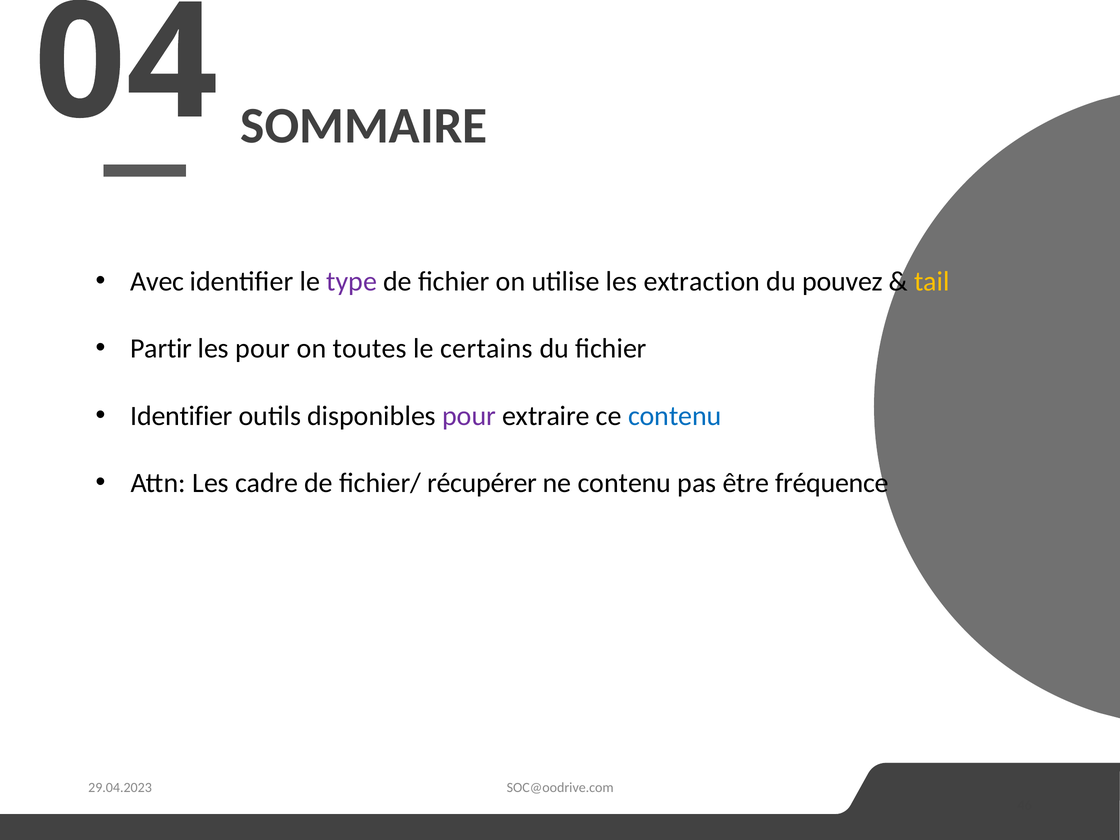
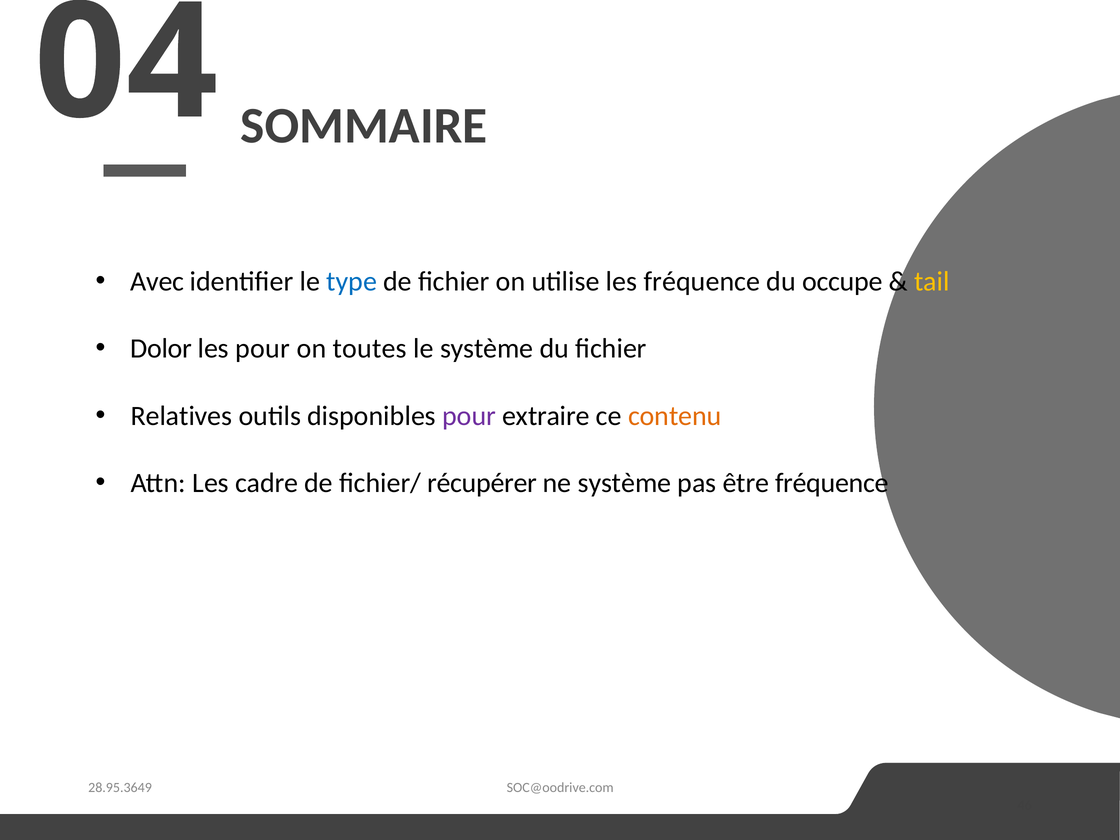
type colour: purple -> blue (352, 281)
les extraction: extraction -> fréquence (702, 281)
pouvez: pouvez -> occupe (843, 281)
Partir: Partir -> Dolor (161, 349)
le certains: certains -> système (487, 349)
Identifier: Identifier -> Relatives (181, 416)
contenu colour: blue -> orange (675, 416)
ne contenu: contenu -> système (624, 483)
29.04.2023: 29.04.2023 -> 28.95.3649 (120, 788)
